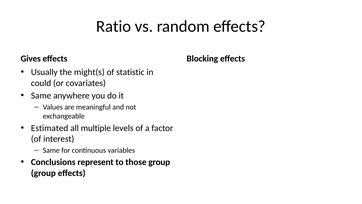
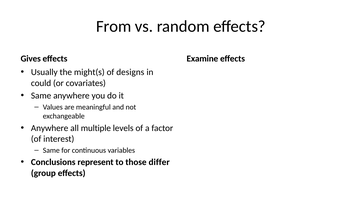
Ratio: Ratio -> From (114, 26)
Blocking: Blocking -> Examine (202, 58)
statistic: statistic -> designs (130, 72)
Estimated: Estimated -> Anywhere (50, 128)
those group: group -> differ (159, 162)
